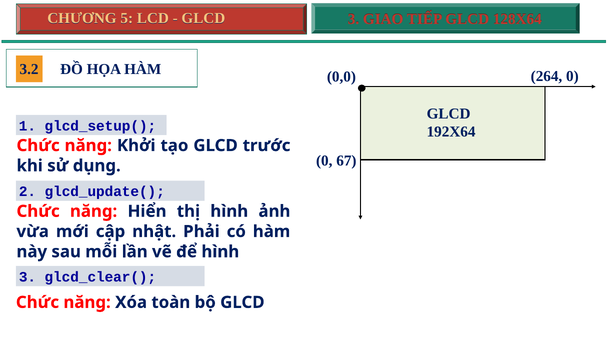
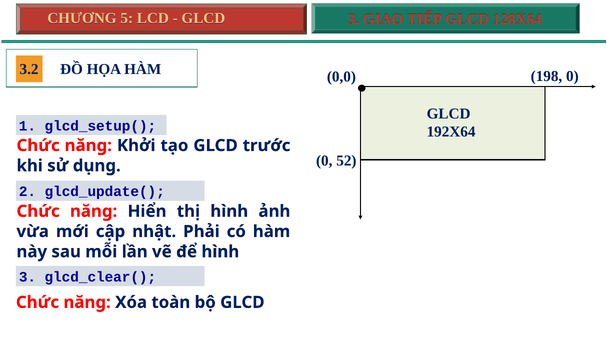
264: 264 -> 198 (546, 76)
67: 67 -> 52 (346, 161)
